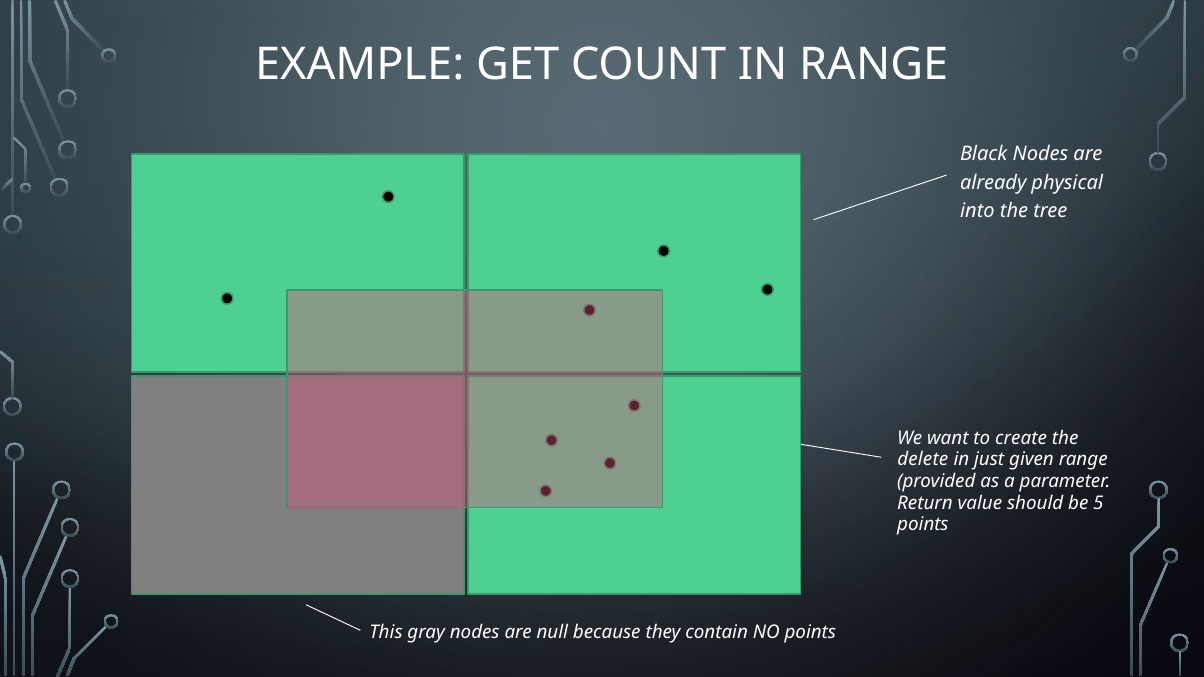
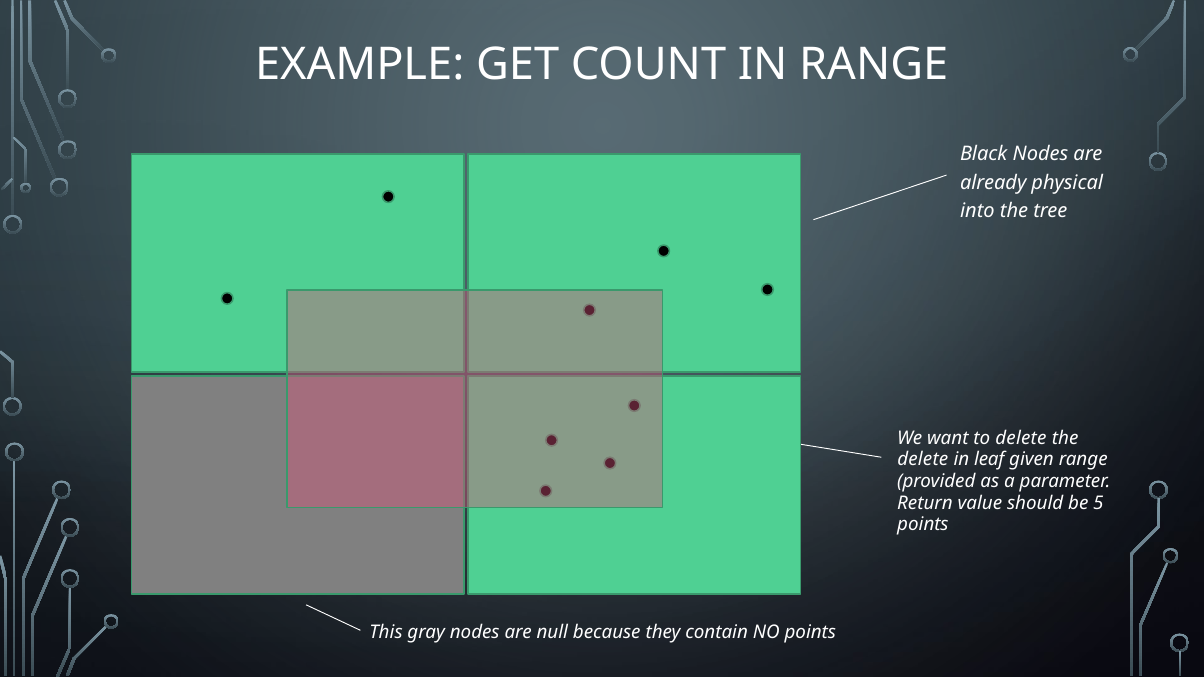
to create: create -> delete (1021, 438)
just: just -> leaf (989, 460)
